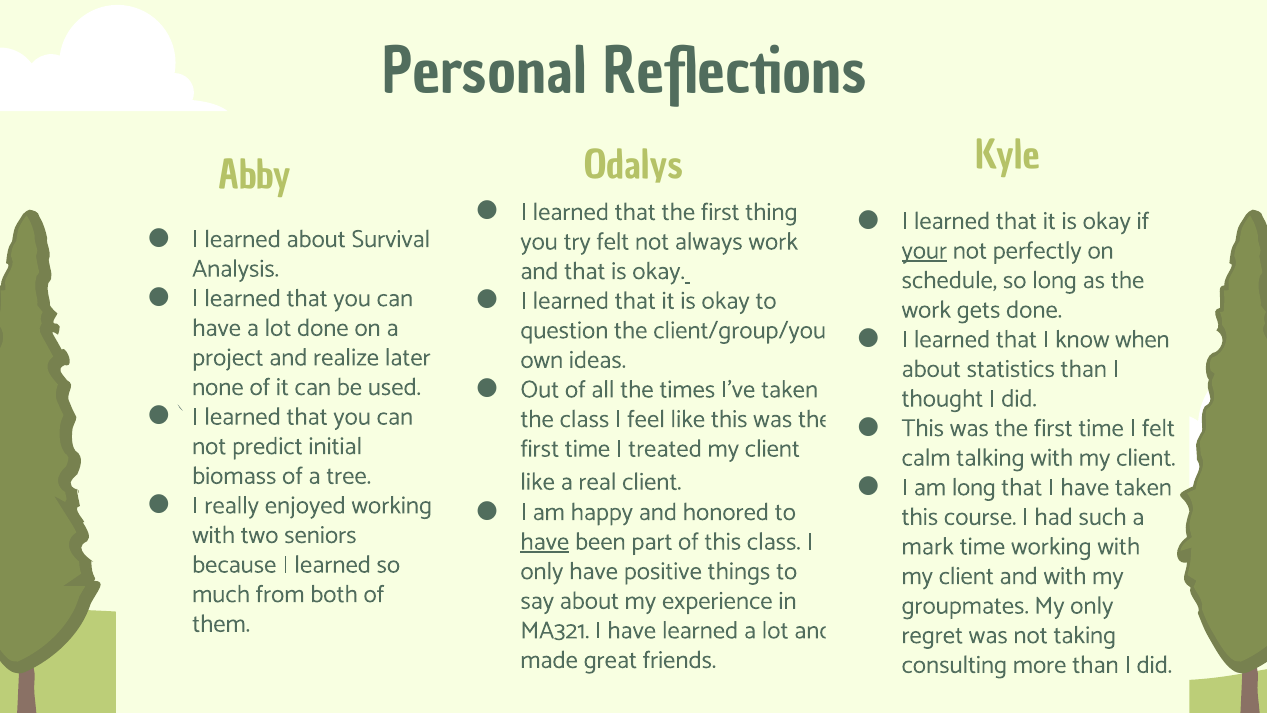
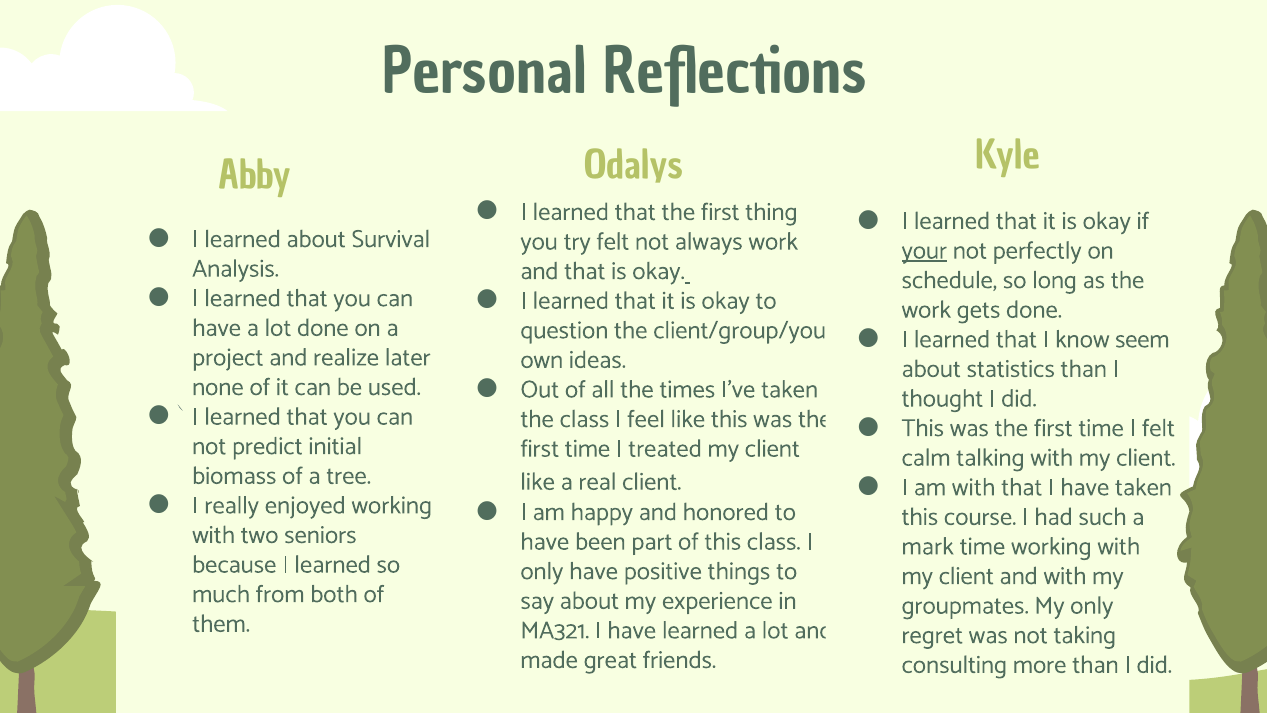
when: when -> seem (1142, 339)
am long: long -> with (974, 487)
have underline: present -> none (545, 541)
